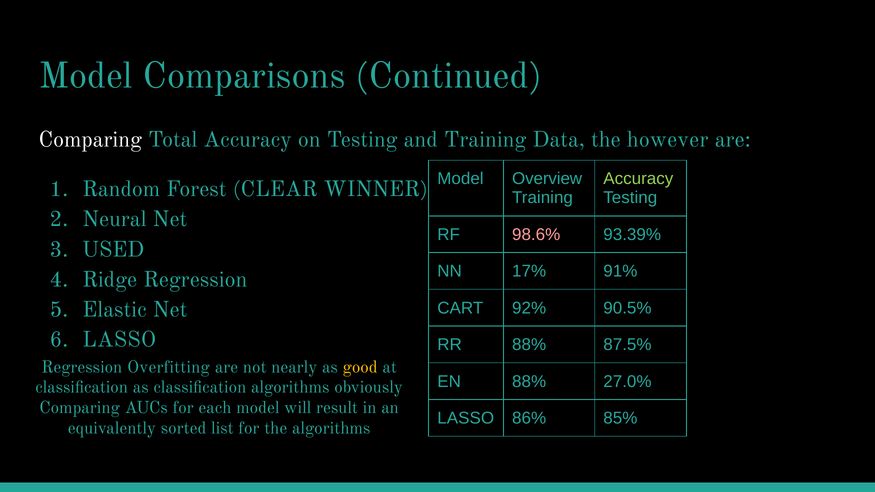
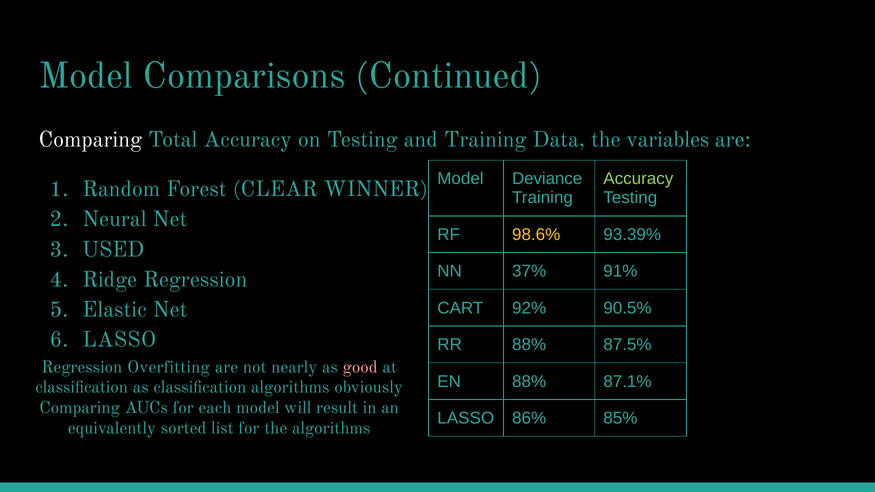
however: however -> variables (668, 139)
Overview: Overview -> Deviance (547, 179)
98.6% colour: pink -> yellow (536, 235)
17%: 17% -> 37% (529, 271)
good colour: yellow -> pink (360, 367)
27.0%: 27.0% -> 87.1% (627, 382)
